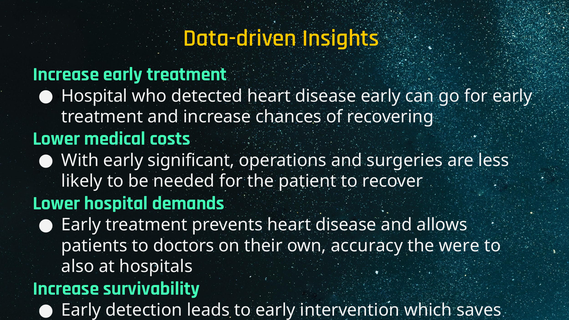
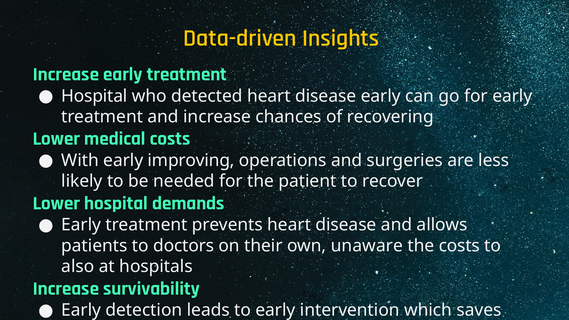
significant: significant -> improving (191, 160)
accuracy: accuracy -> unaware (367, 246)
the were: were -> costs (459, 246)
